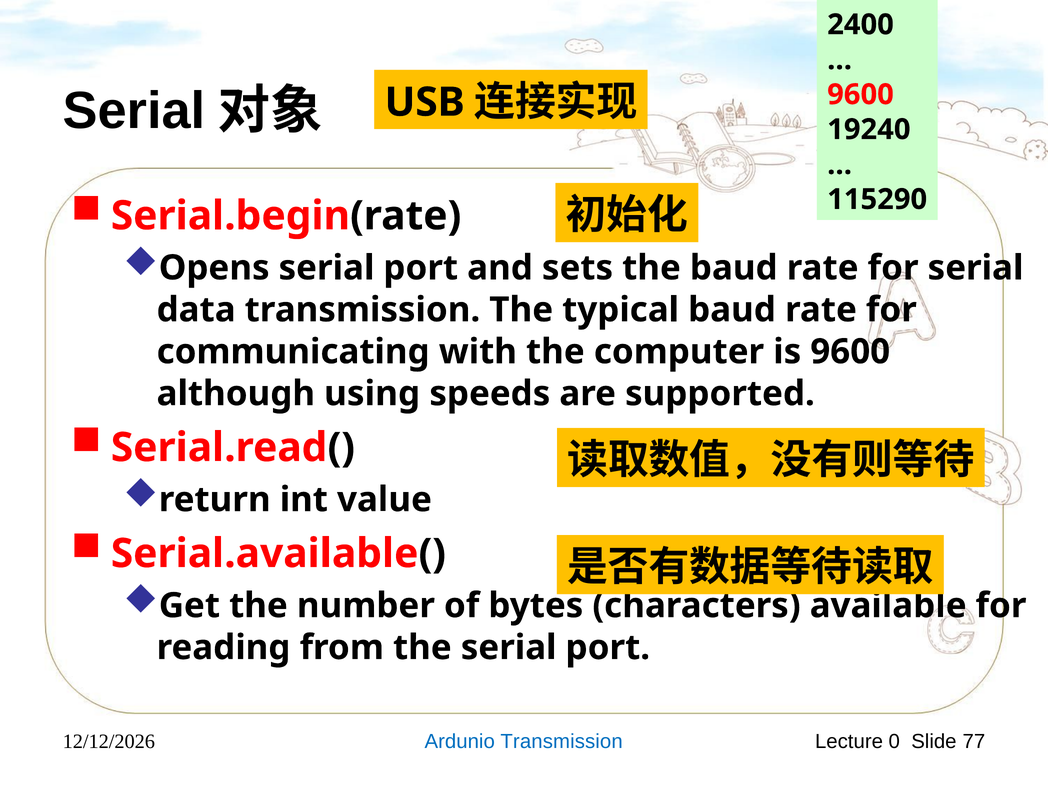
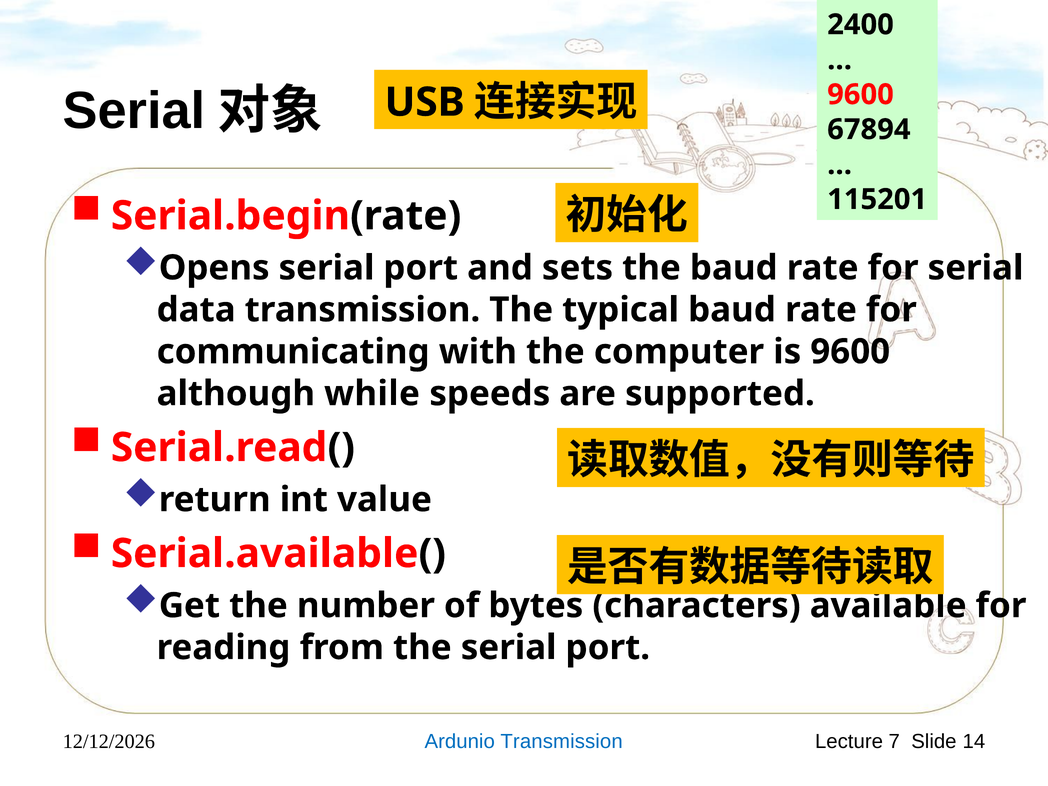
19240: 19240 -> 67894 (869, 129)
115290: 115290 -> 115201 (877, 199)
using: using -> while (372, 394)
0: 0 -> 7 (894, 741)
77: 77 -> 14 (974, 741)
